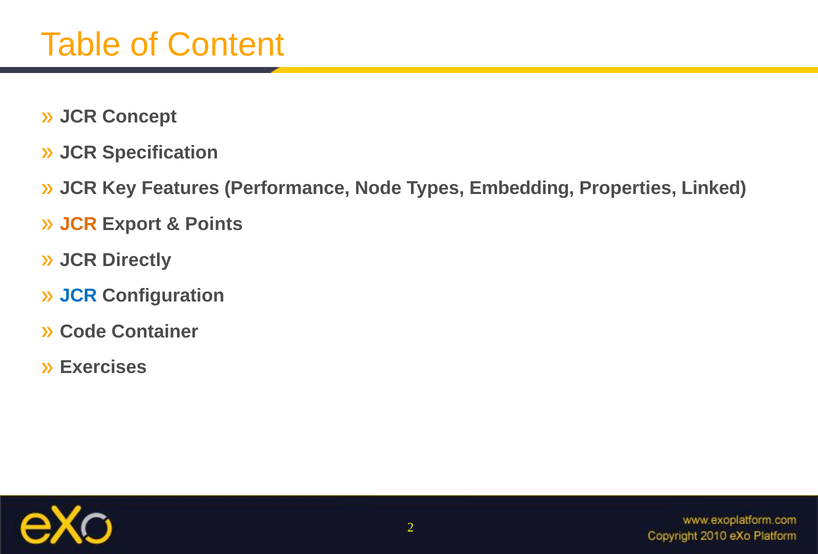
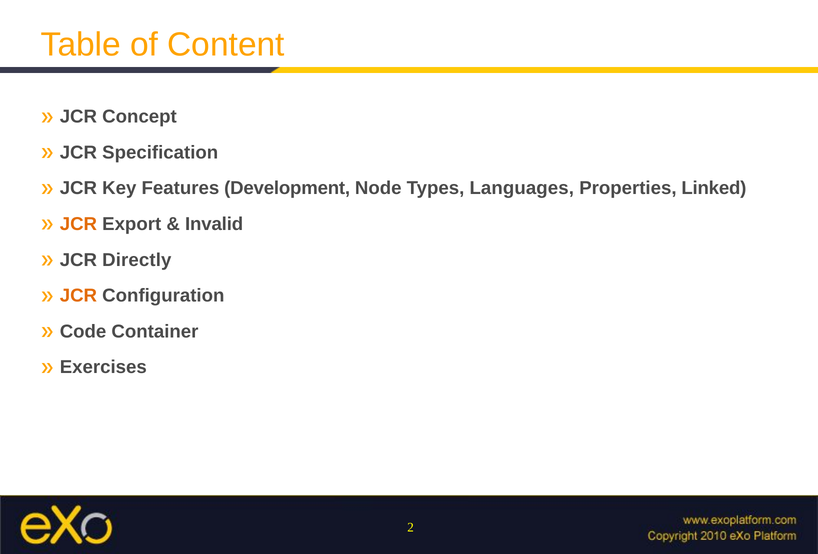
Performance: Performance -> Development (287, 188)
Embedding: Embedding -> Languages (522, 188)
Points: Points -> Invalid (214, 224)
JCR colour: blue -> orange (78, 296)
